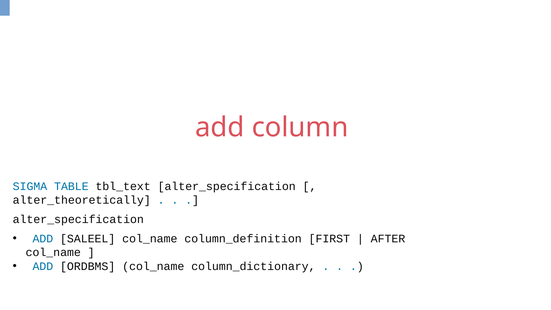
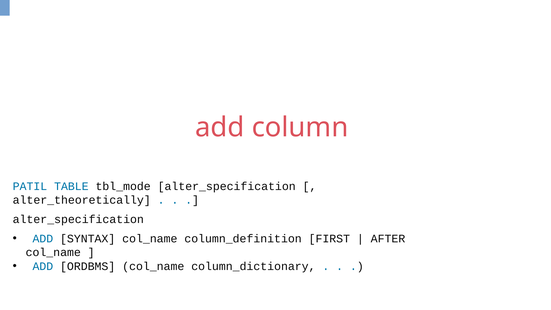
SIGMA: SIGMA -> PATIL (30, 186)
tbl_text: tbl_text -> tbl_mode (123, 186)
SALEEL: SALEEL -> SYNTAX (88, 239)
